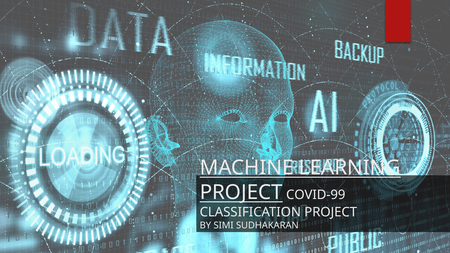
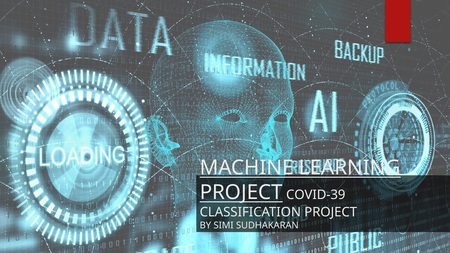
COVID-99: COVID-99 -> COVID-39 (316, 195)
